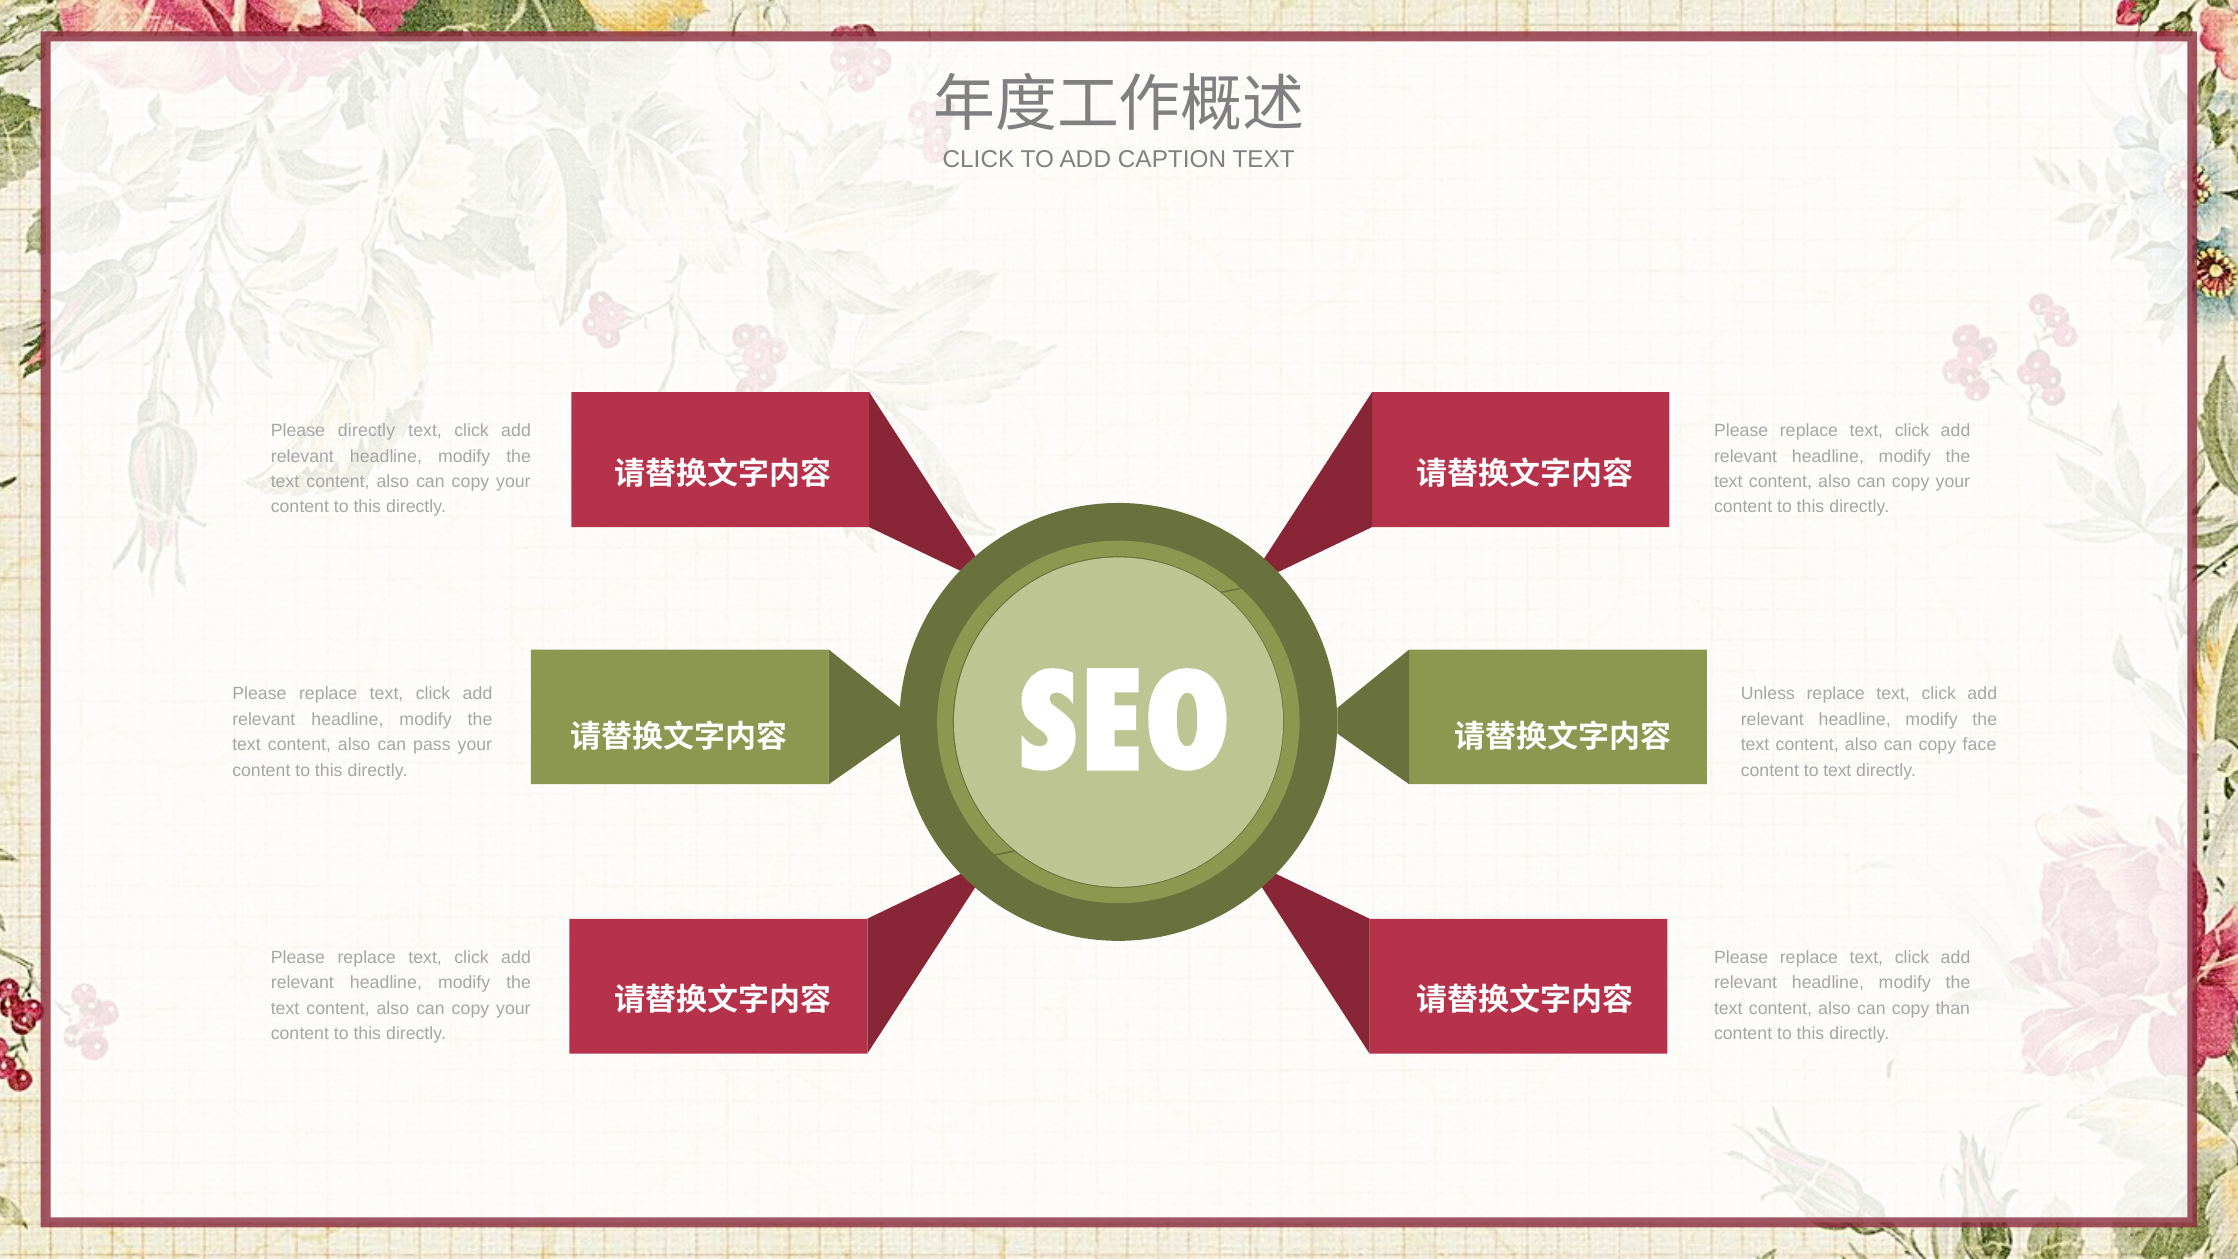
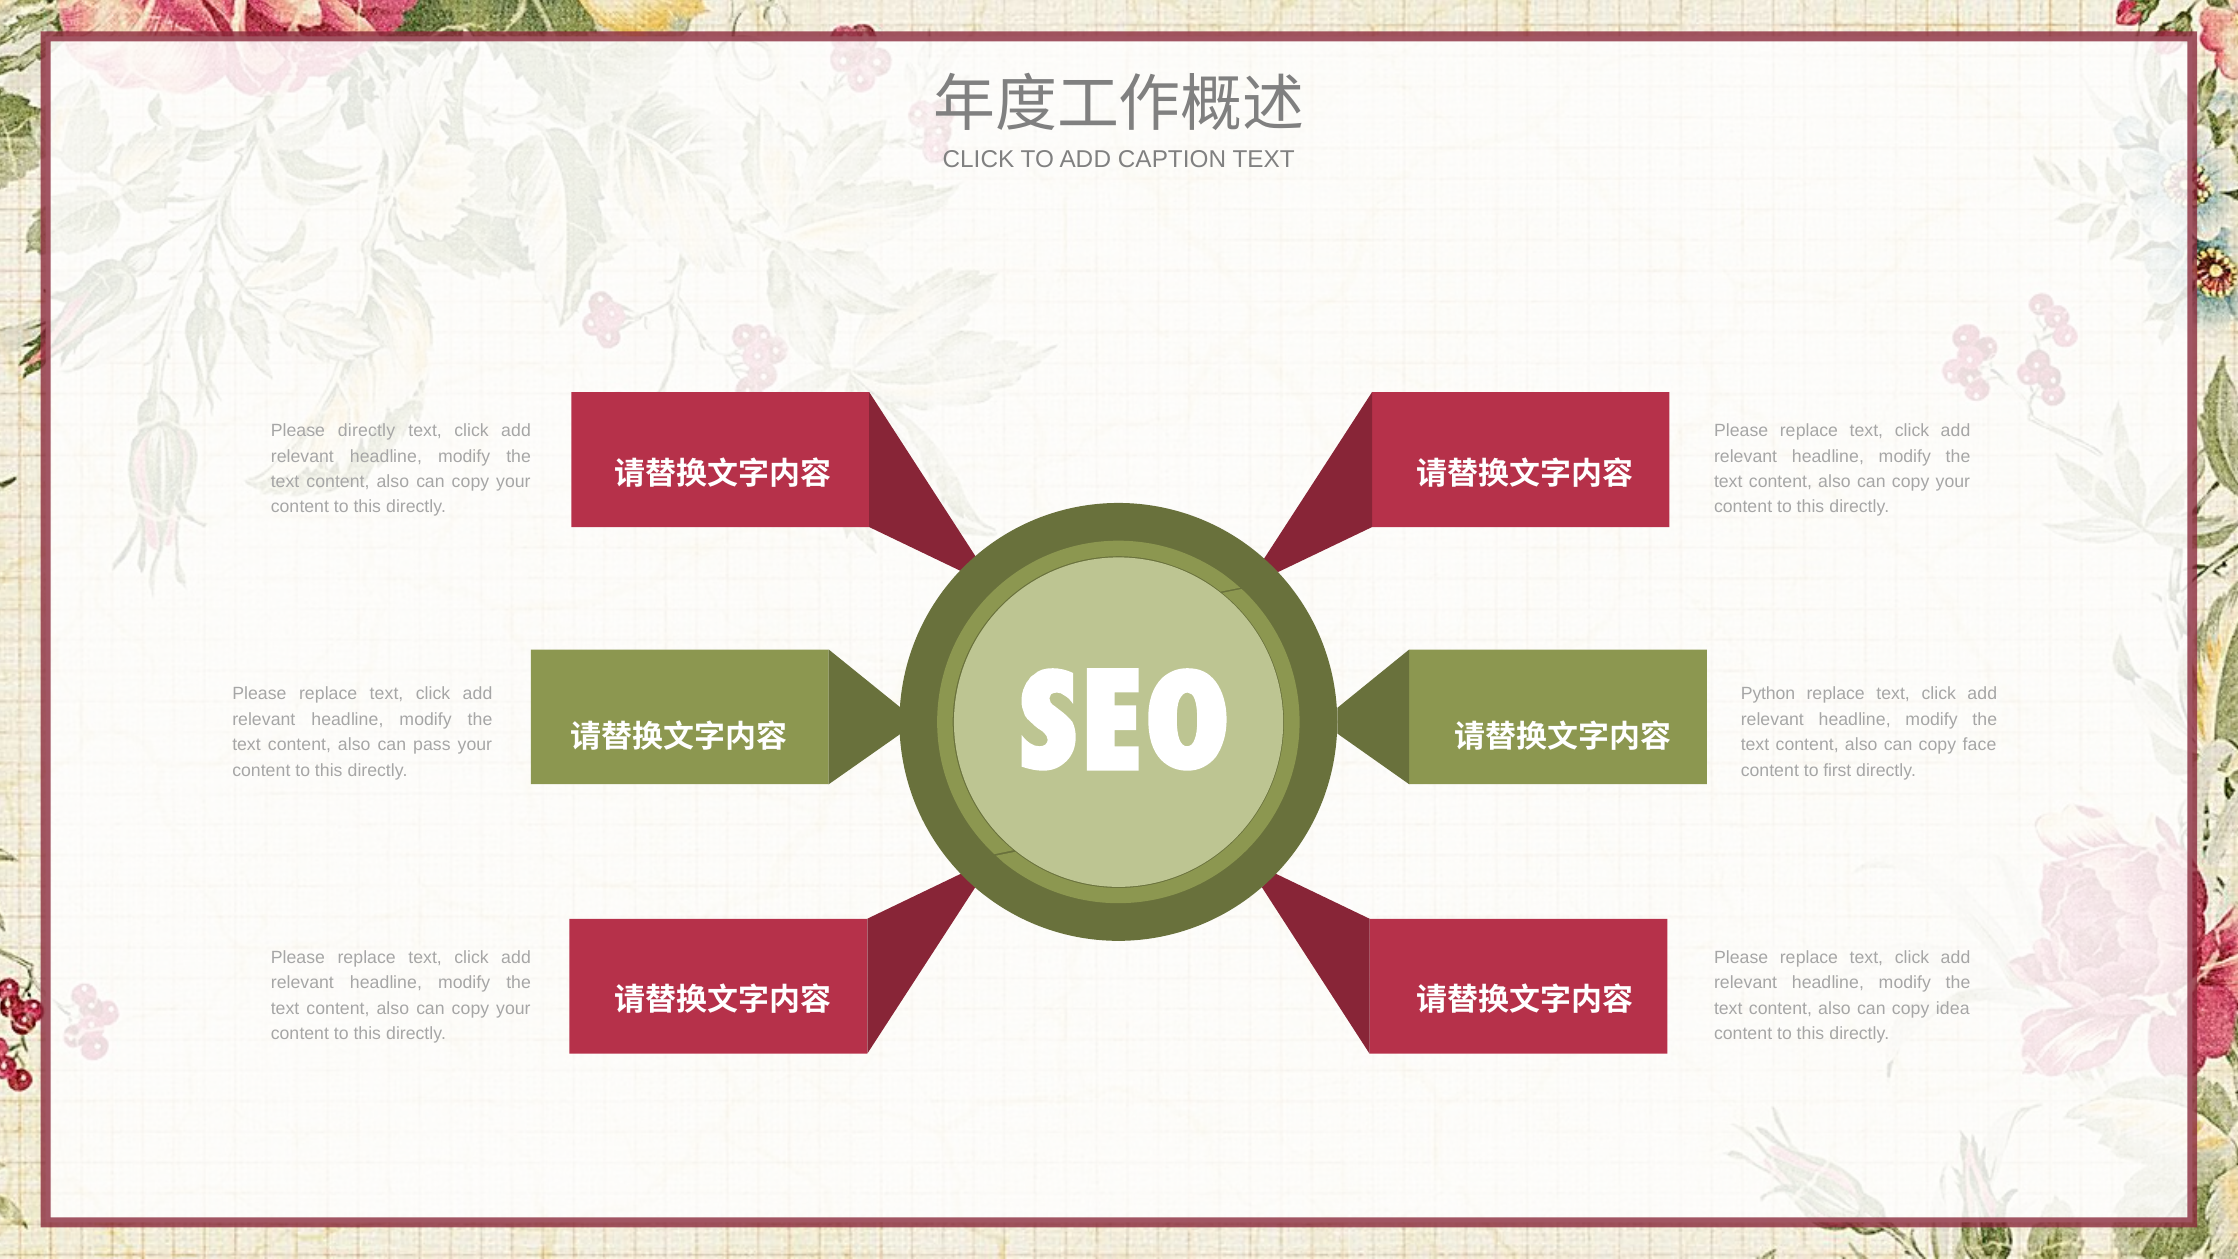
Unless: Unless -> Python (1768, 694)
to text: text -> first (1837, 770)
than: than -> idea (1953, 1008)
